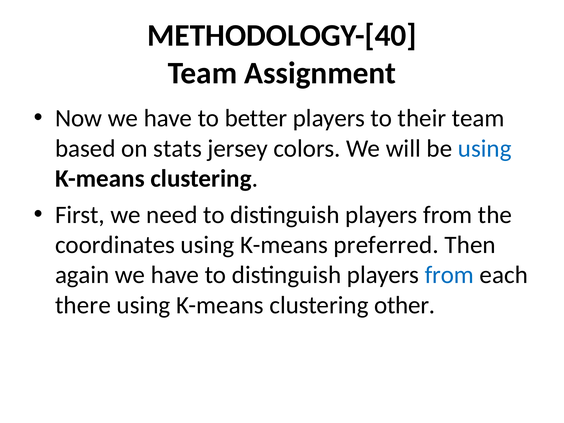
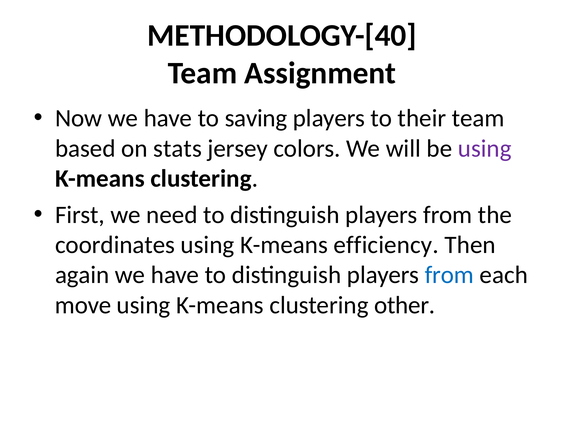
better: better -> saving (256, 118)
using colour: blue -> purple (485, 148)
preferred: preferred -> efficiency (386, 245)
there: there -> move (83, 305)
